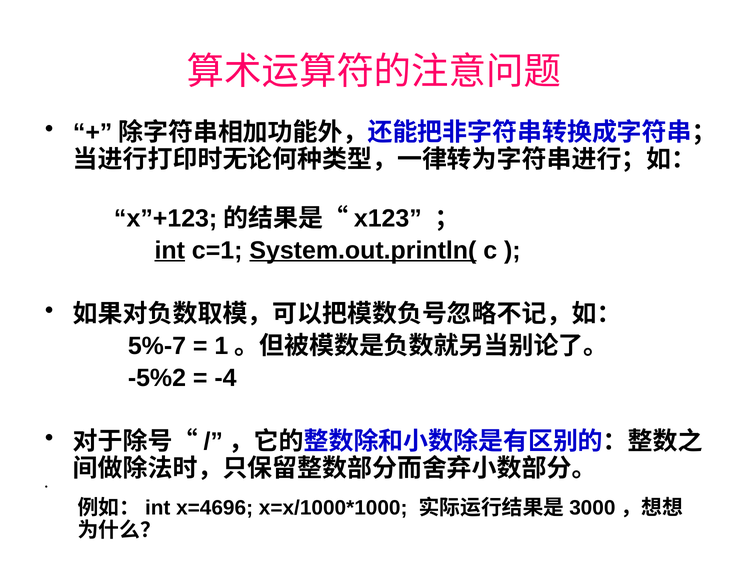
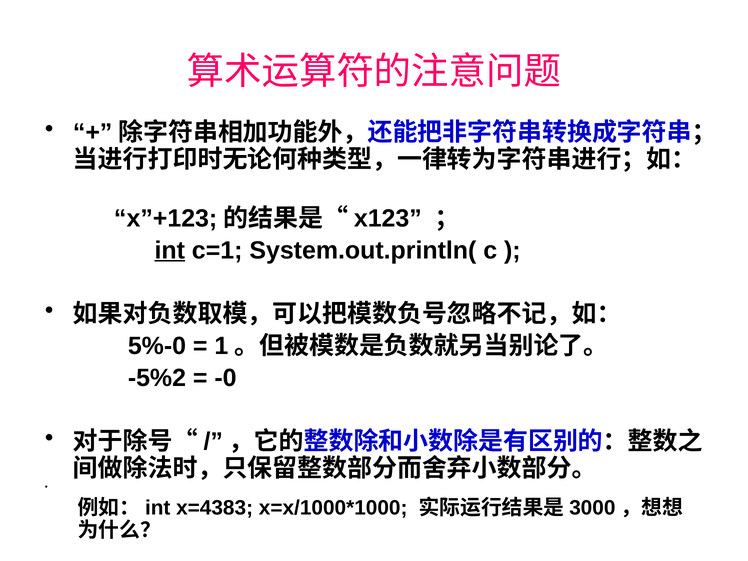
System.out.println( underline: present -> none (363, 250)
5%-7: 5%-7 -> 5%-0 (157, 346)
-4: -4 -> -0 (225, 378)
x=4696: x=4696 -> x=4383 (215, 508)
